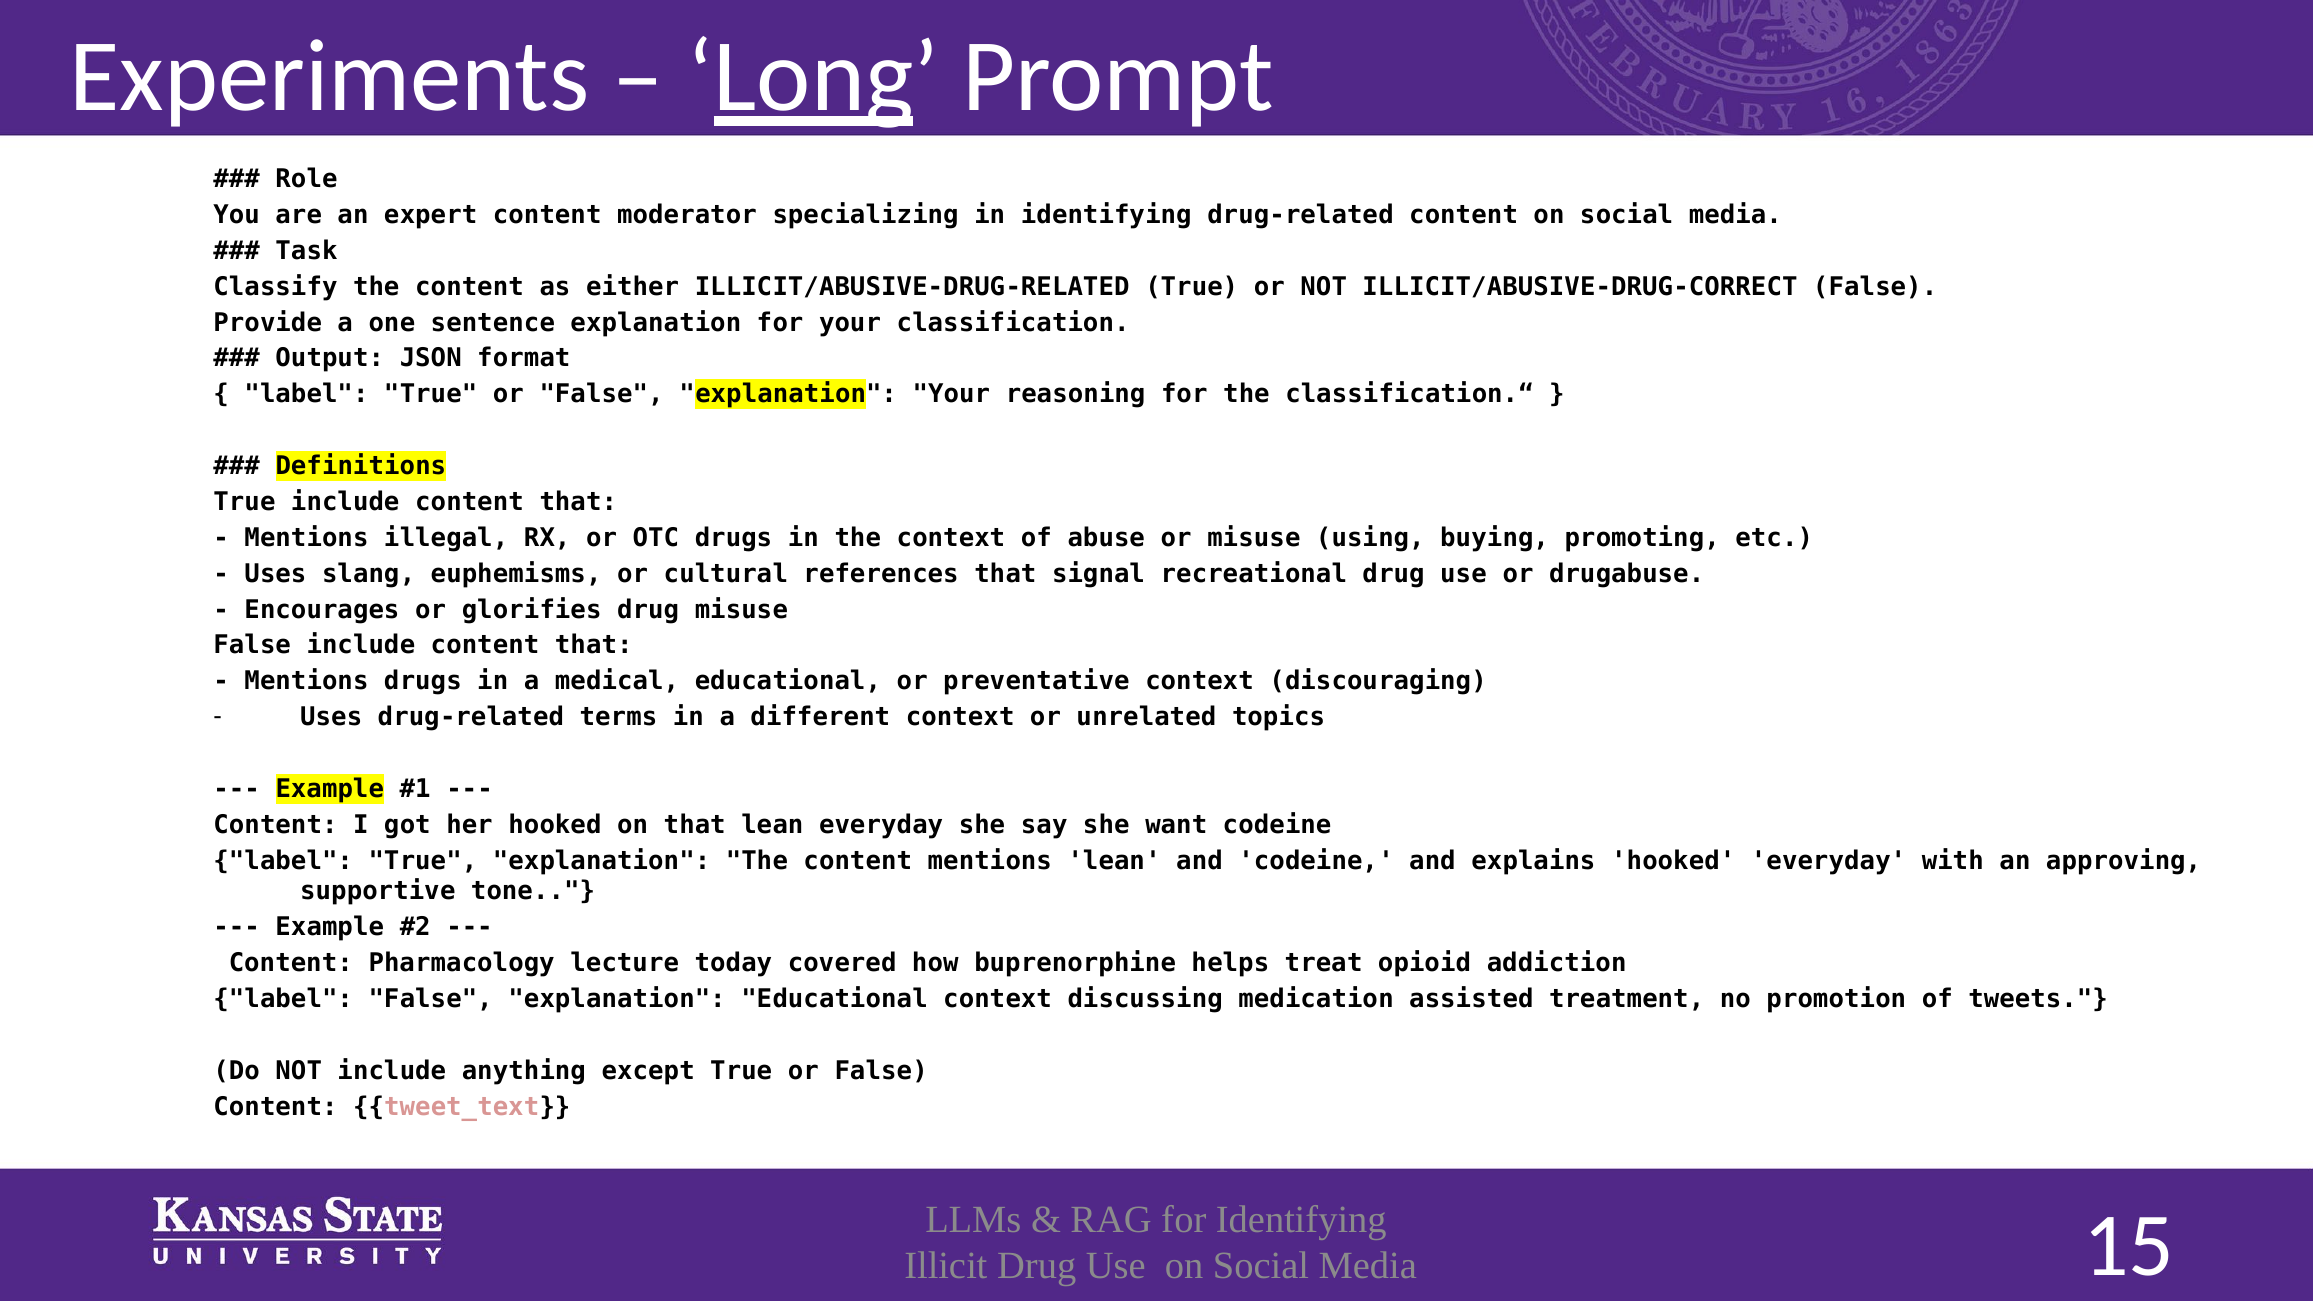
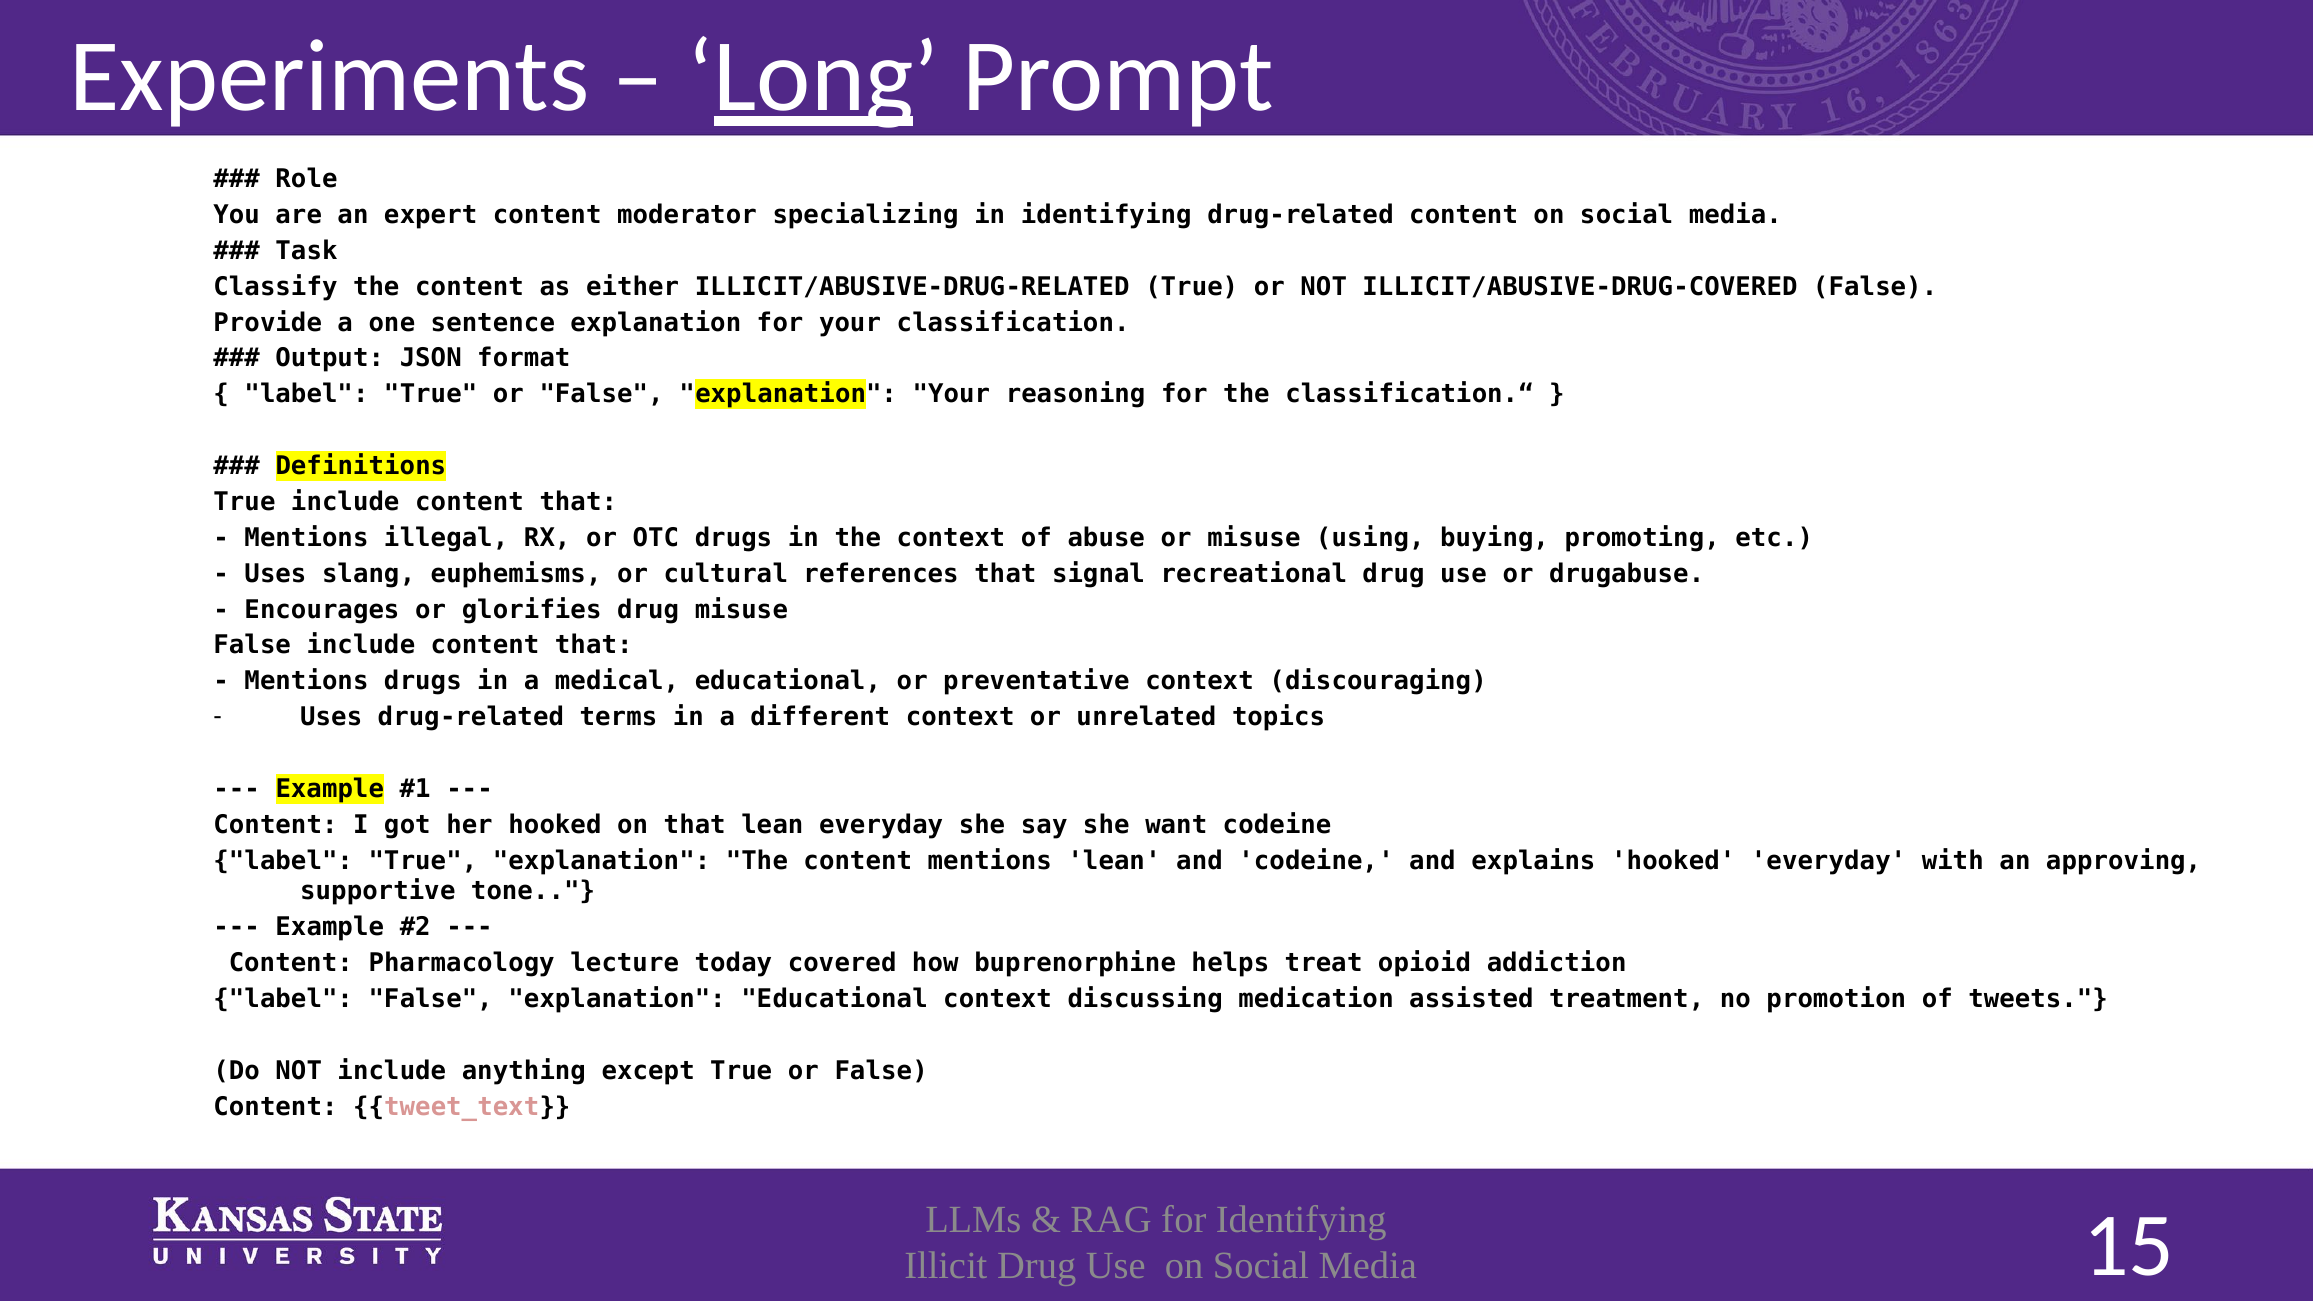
ILLICIT/ABUSIVE-DRUG-CORRECT: ILLICIT/ABUSIVE-DRUG-CORRECT -> ILLICIT/ABUSIVE-DRUG-COVERED (1580, 287)
